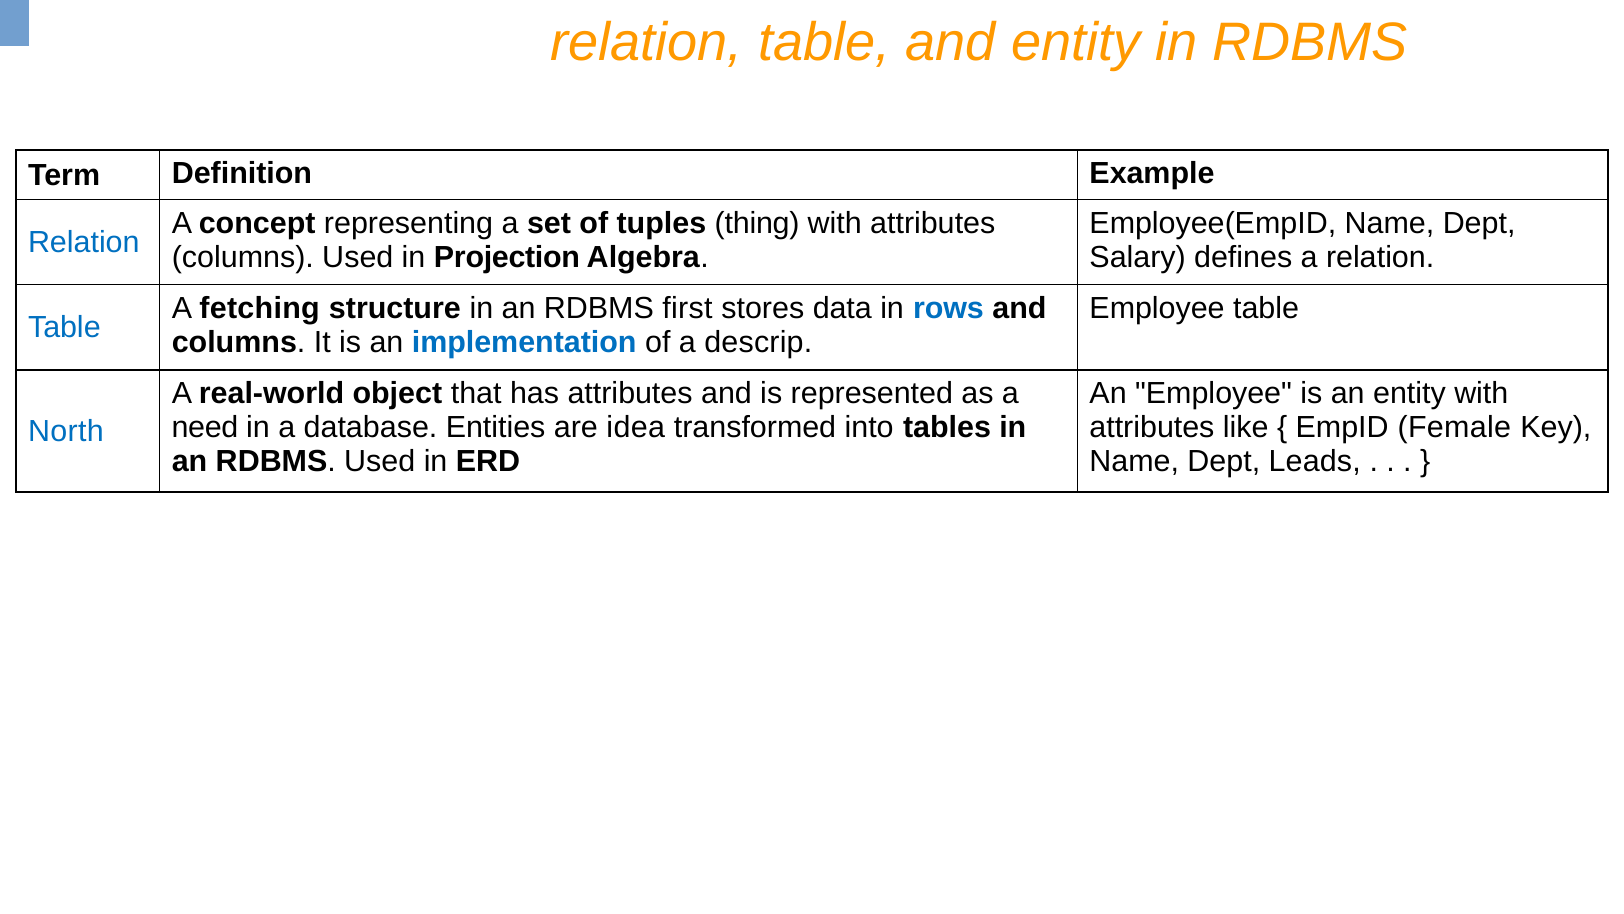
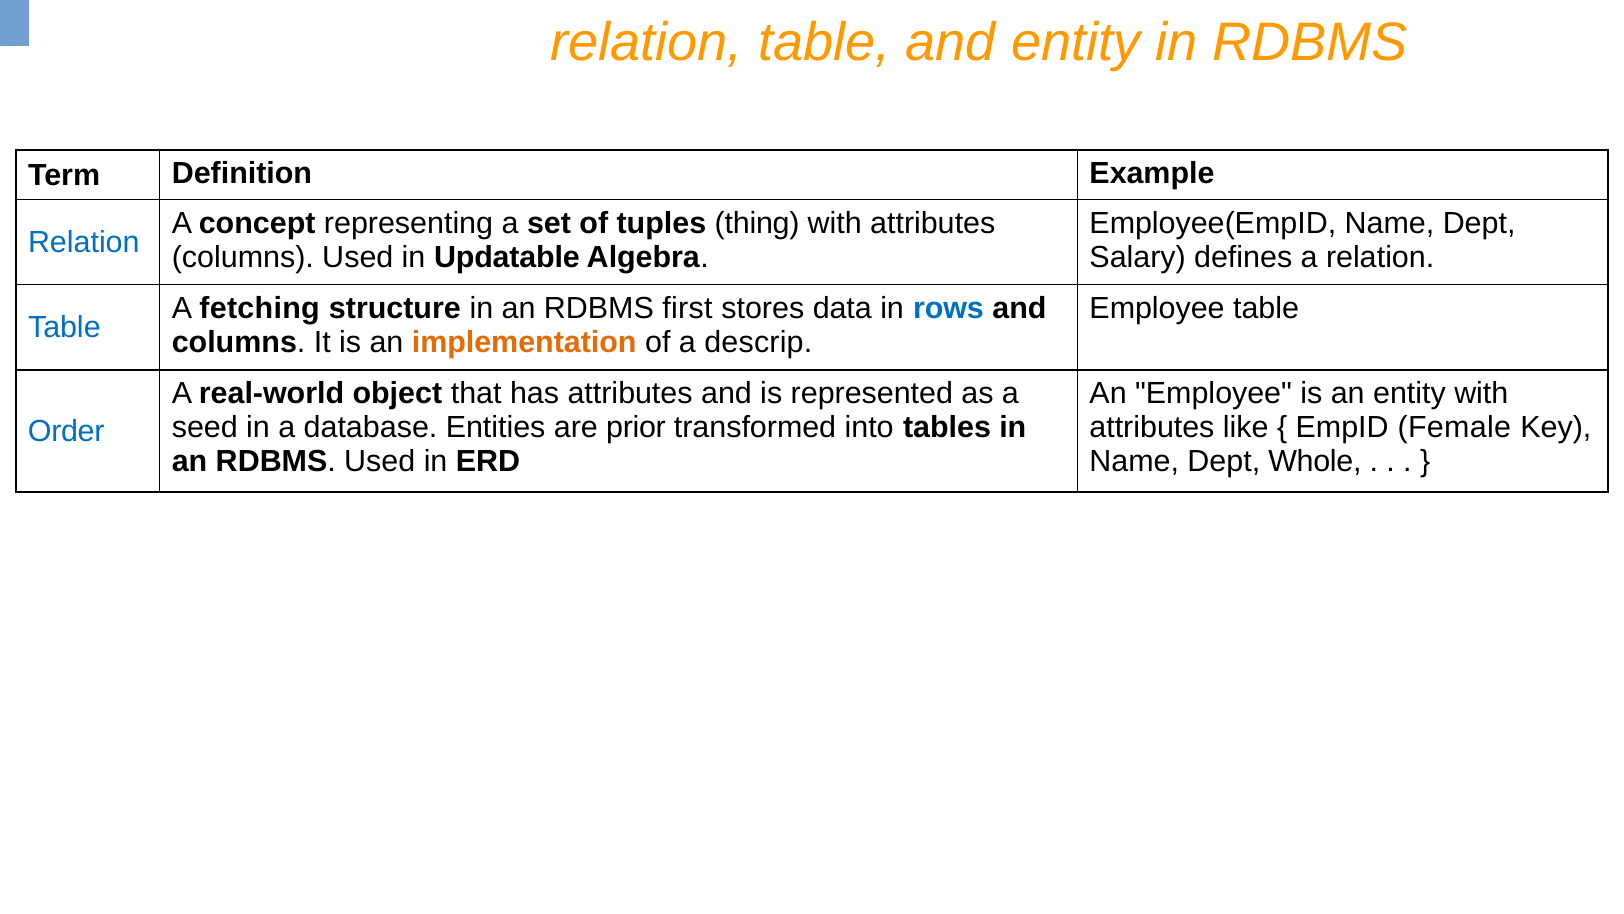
Projection: Projection -> Updatable (507, 257)
implementation colour: blue -> orange (524, 342)
need: need -> seed (205, 428)
idea: idea -> prior (636, 428)
North: North -> Order (66, 431)
Leads: Leads -> Whole (1315, 462)
